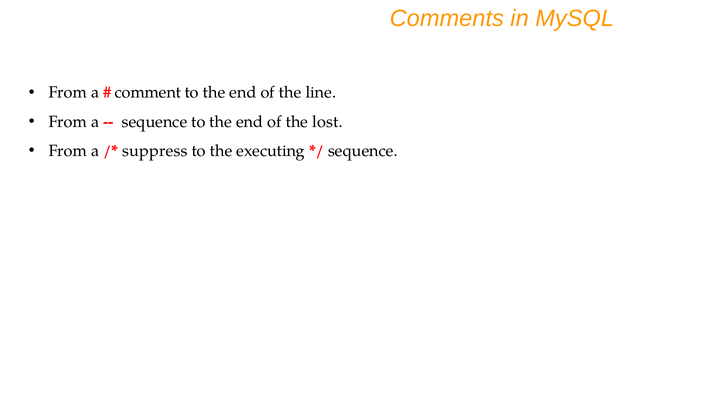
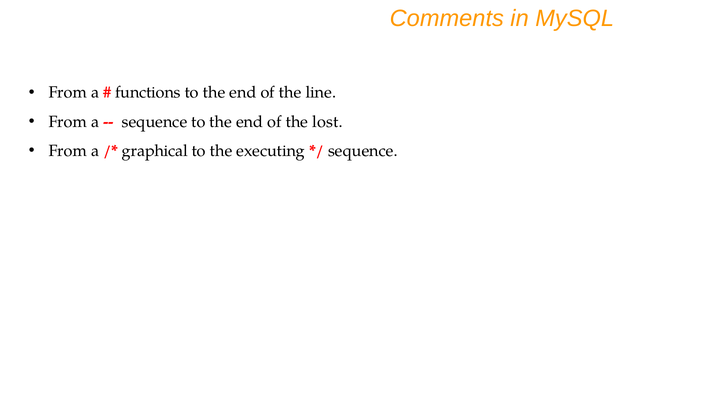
comment: comment -> functions (148, 93)
suppress: suppress -> graphical (155, 151)
